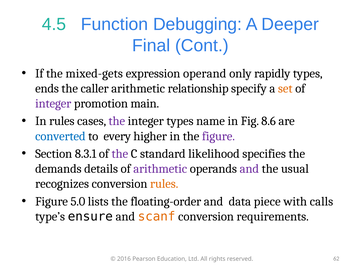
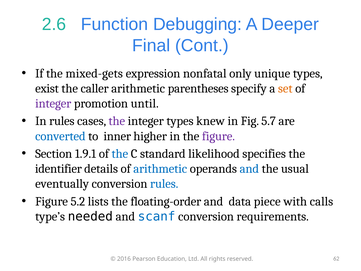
4.5: 4.5 -> 2.6 (54, 24)
operand: operand -> nonfatal (205, 73)
rapidly: rapidly -> unique (272, 73)
ends: ends -> exist (47, 88)
relationship: relationship -> parentheses (198, 88)
main: main -> until (145, 103)
name: name -> knew (210, 121)
8.6: 8.6 -> 5.7 (269, 121)
every: every -> inner (117, 136)
8.3.1: 8.3.1 -> 1.9.1 (85, 154)
the colour: purple -> blue (120, 154)
demands: demands -> identifier (58, 169)
arithmetic colour: purple -> blue (160, 169)
and colour: purple -> blue (249, 169)
recognizes: recognizes -> eventually (62, 184)
rules colour: orange -> blue (164, 184)
5.0: 5.0 -> 5.2 (78, 201)
ensure: ensure -> needed (90, 216)
scanf colour: orange -> blue (157, 216)
